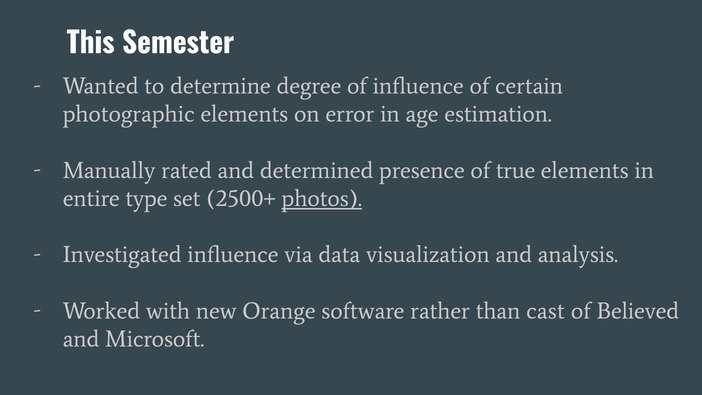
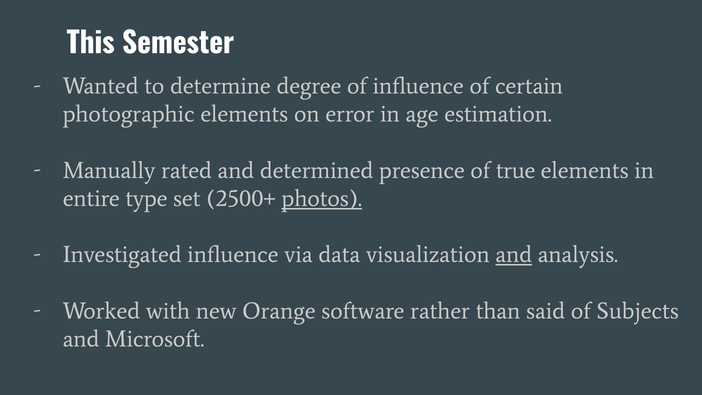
and underline: none -> present (514, 255)
cast: cast -> said (546, 311)
Believed: Believed -> Subjects (638, 311)
